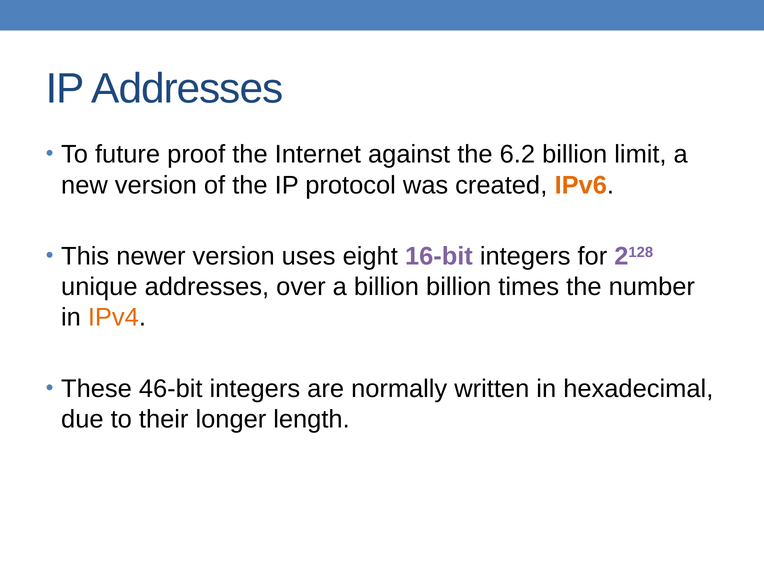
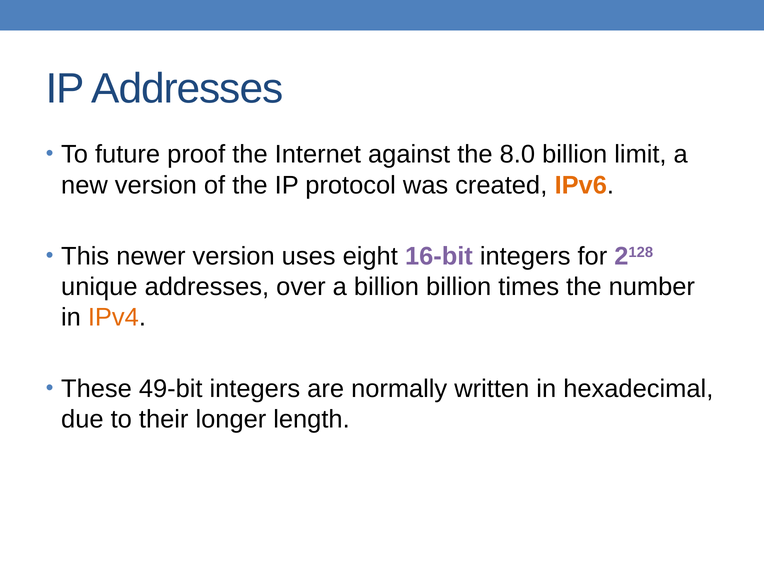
6.2: 6.2 -> 8.0 (517, 155)
46-bit: 46-bit -> 49-bit (171, 389)
